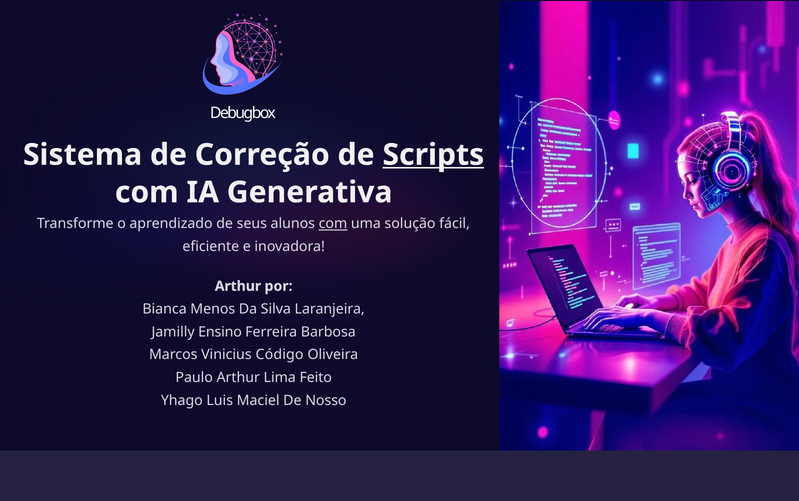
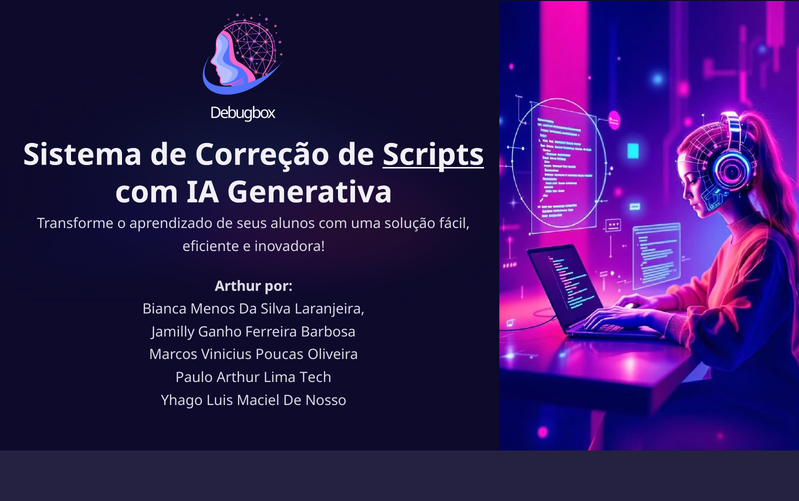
com underline: present -> none (333, 224)
Ensino: Ensino -> Ganho (220, 332)
Código: Código -> Poucas (280, 355)
Feito: Feito -> Tech (316, 377)
